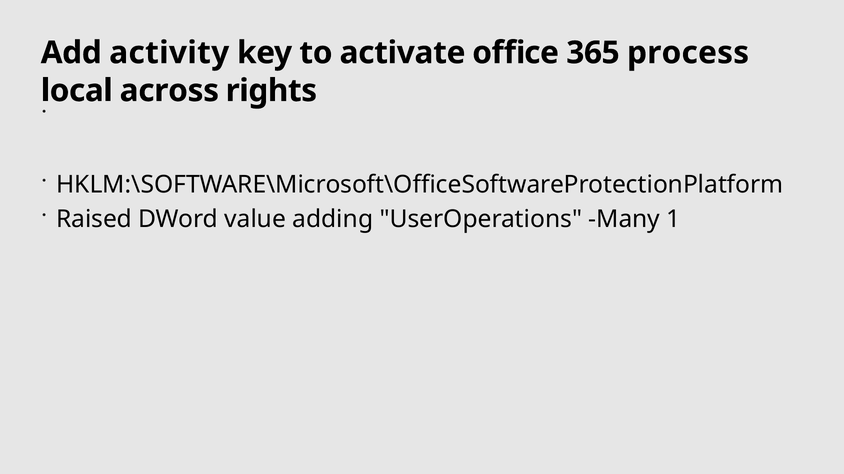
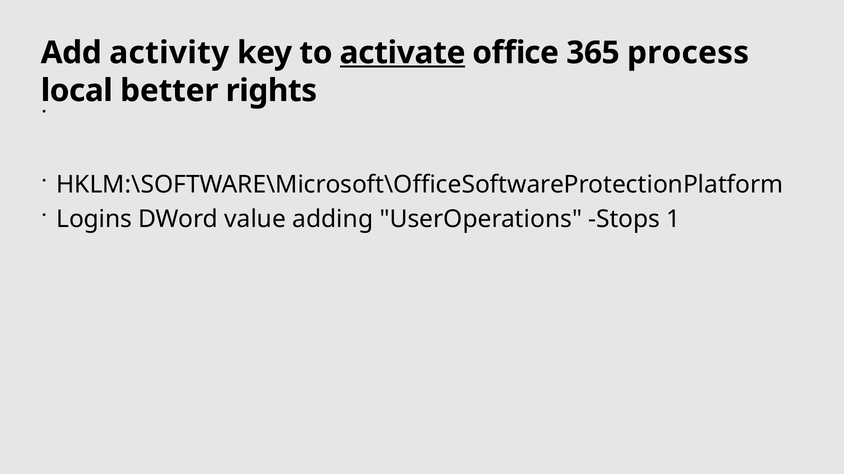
activate underline: none -> present (403, 53)
across: across -> better (169, 91)
Raised: Raised -> Logins (94, 219)
Many: Many -> Stops (624, 219)
